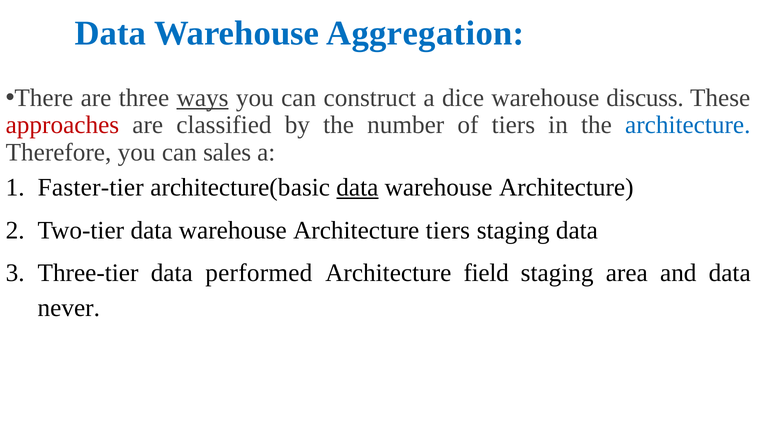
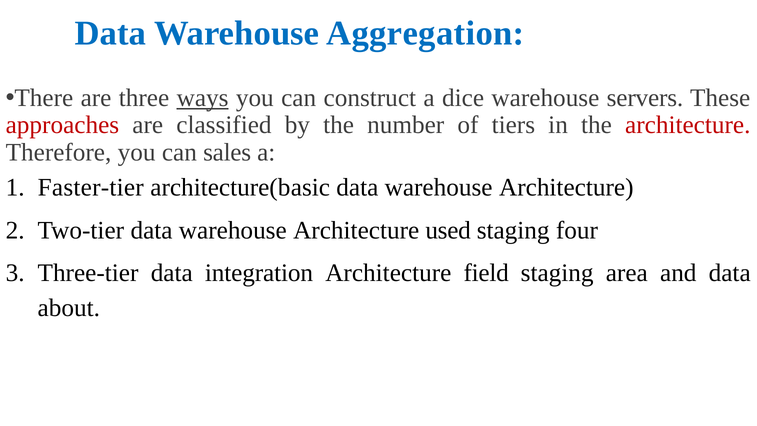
discuss: discuss -> servers (645, 98)
architecture colour: blue -> red (688, 125)
data underline: present -> none (357, 188)
Architecture tiers: tiers -> used (448, 230)
staging data: data -> four (577, 230)
performed: performed -> integration (259, 273)
never: never -> about (69, 308)
